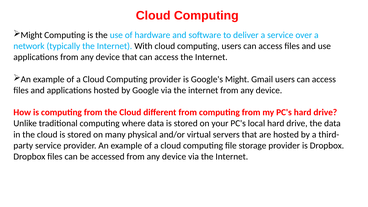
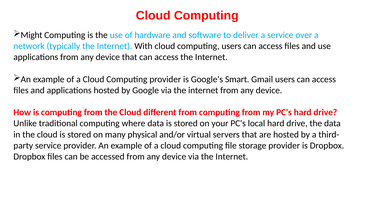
Google's Might: Might -> Smart (237, 79)
